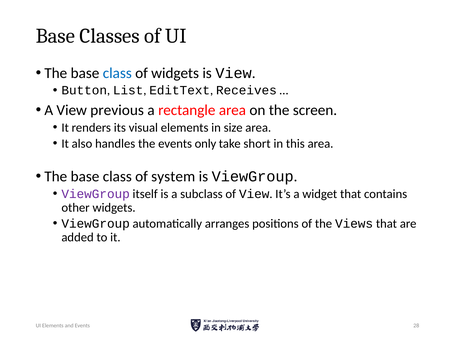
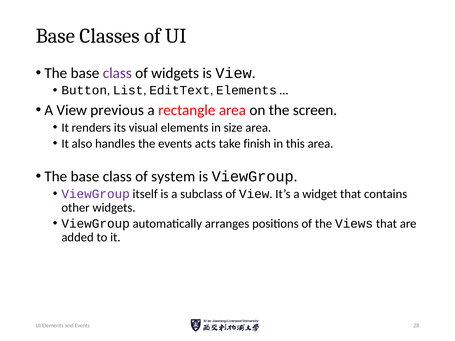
class colour: blue -> purple (117, 73)
EditText Receives: Receives -> Elements (246, 91)
only: only -> acts (205, 144)
short: short -> finish (257, 144)
